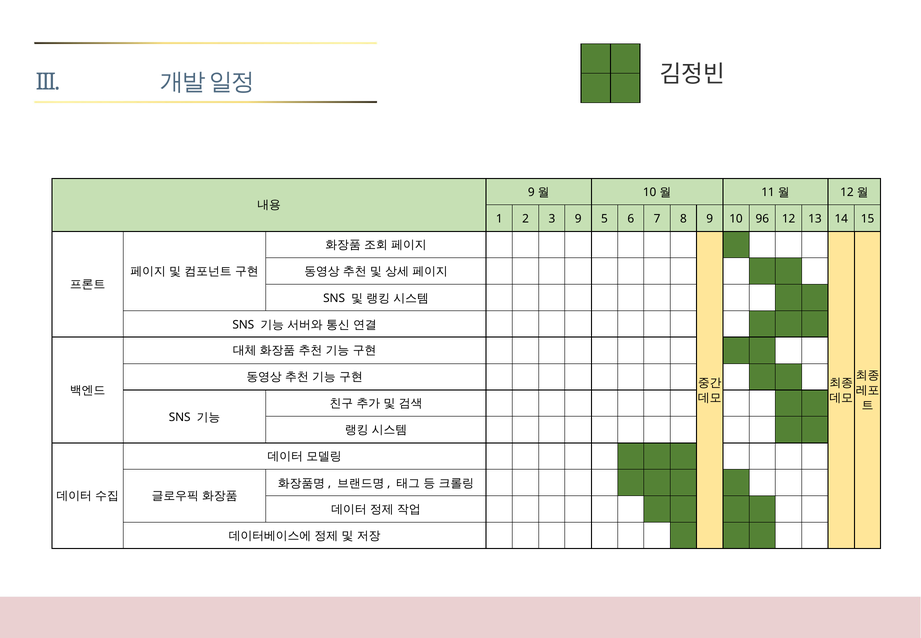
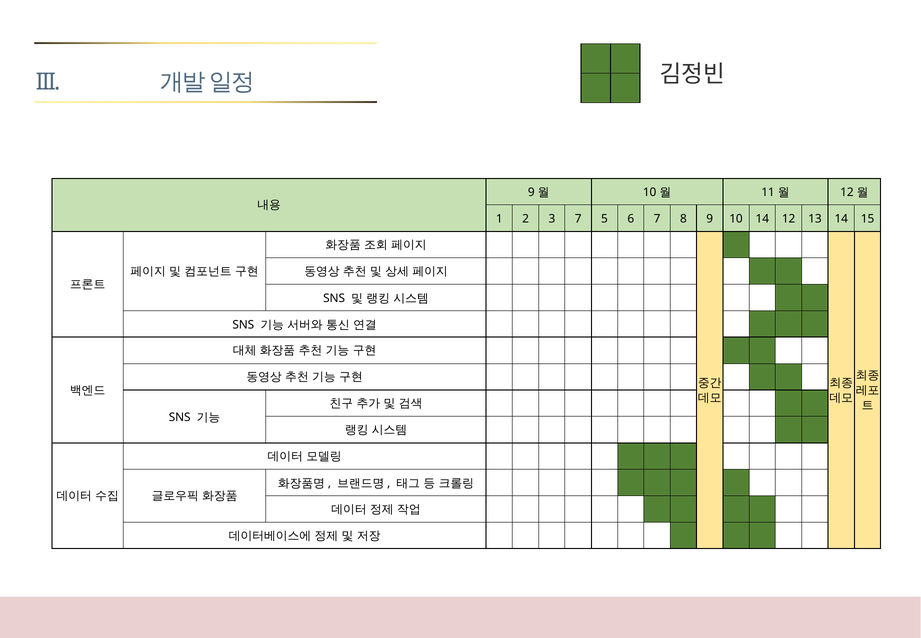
3 9: 9 -> 7 (578, 219)
10 96: 96 -> 14 (762, 219)
